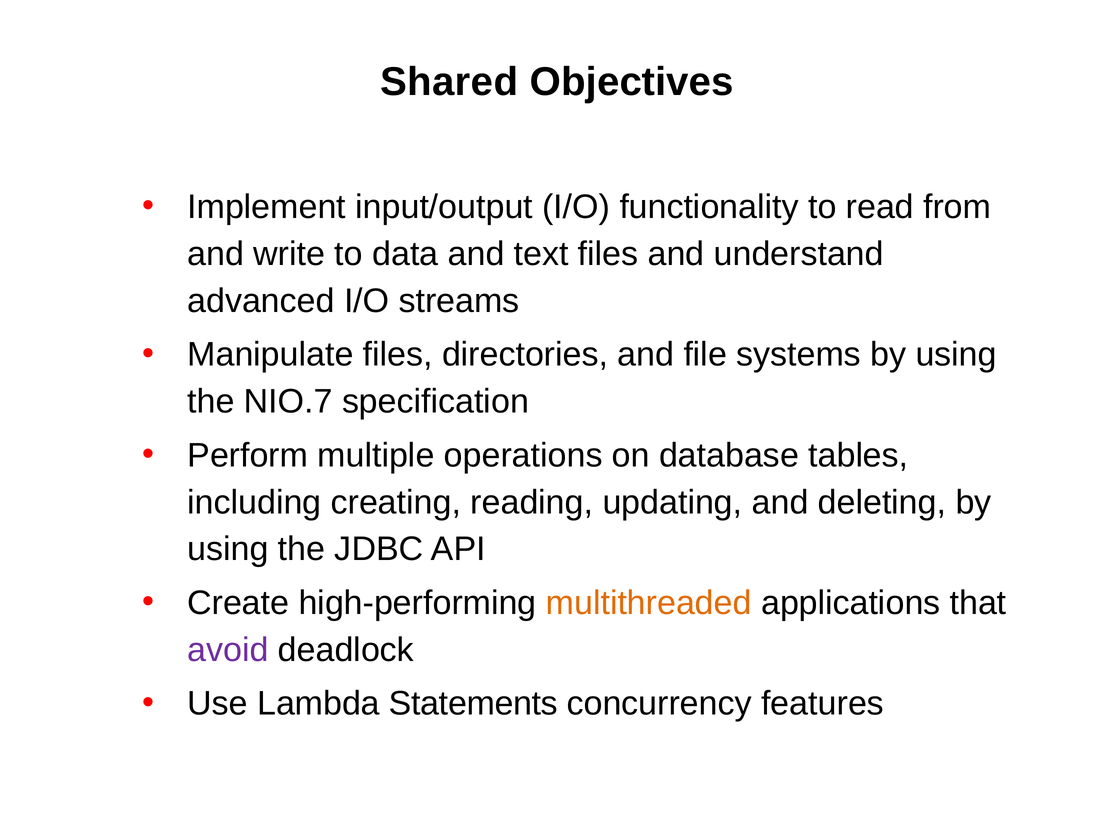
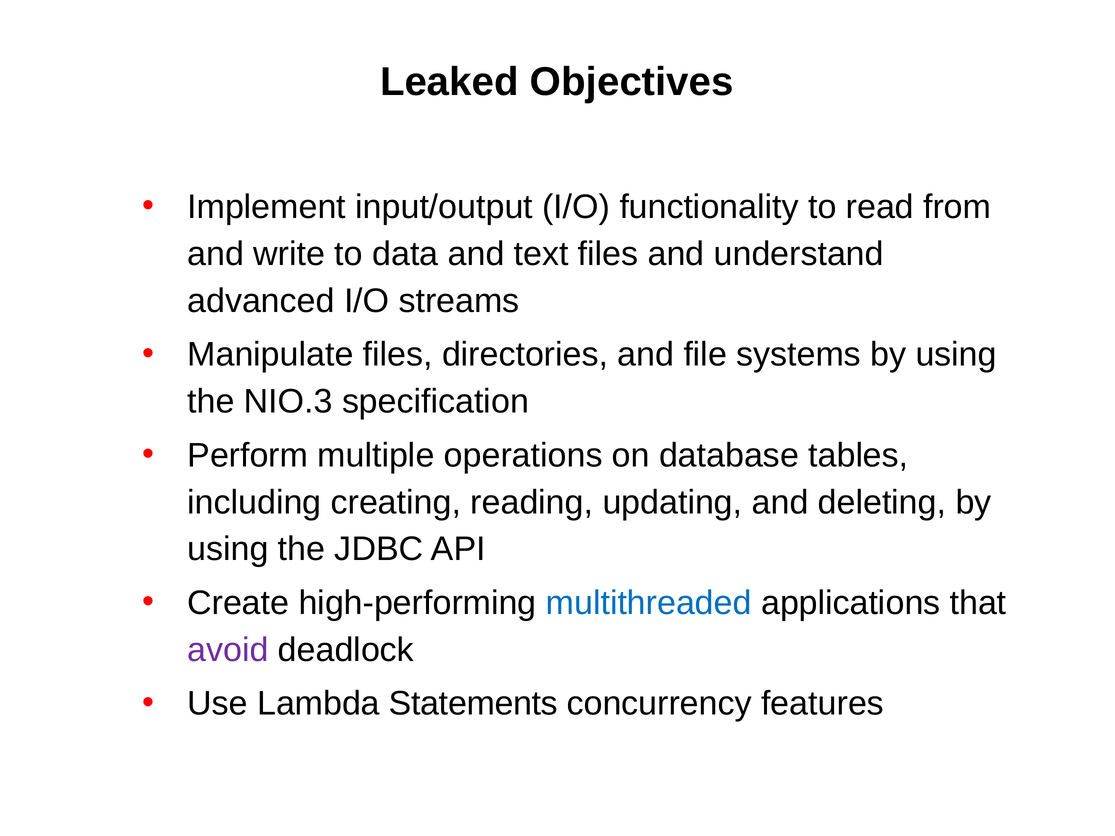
Shared: Shared -> Leaked (449, 82)
NIO.7: NIO.7 -> NIO.3 (288, 402)
multithreaded colour: orange -> blue (649, 603)
